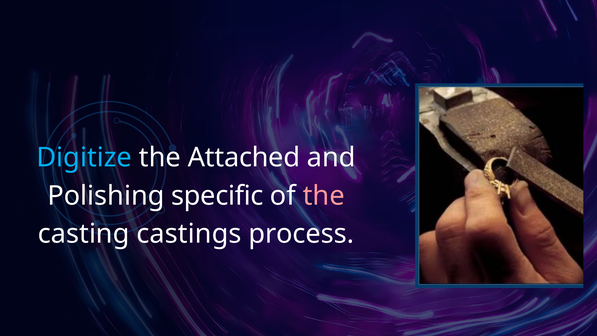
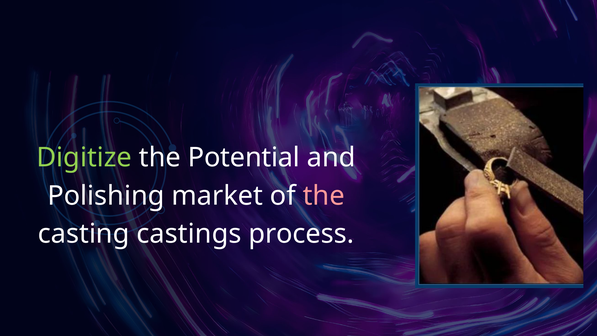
Digitize colour: light blue -> light green (84, 158)
Attached: Attached -> Potential (244, 158)
specific: specific -> market (217, 196)
